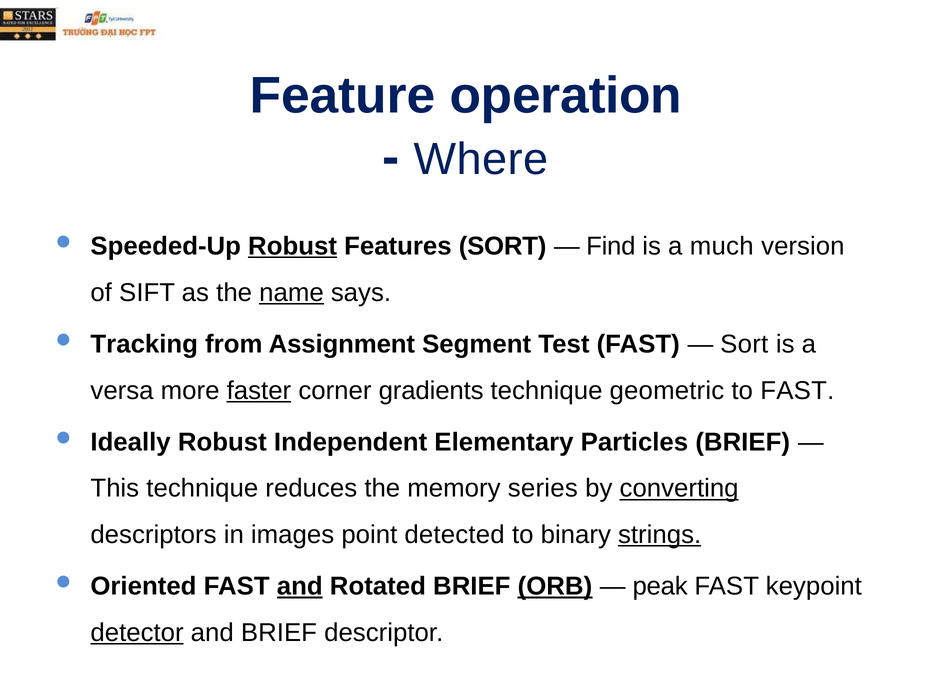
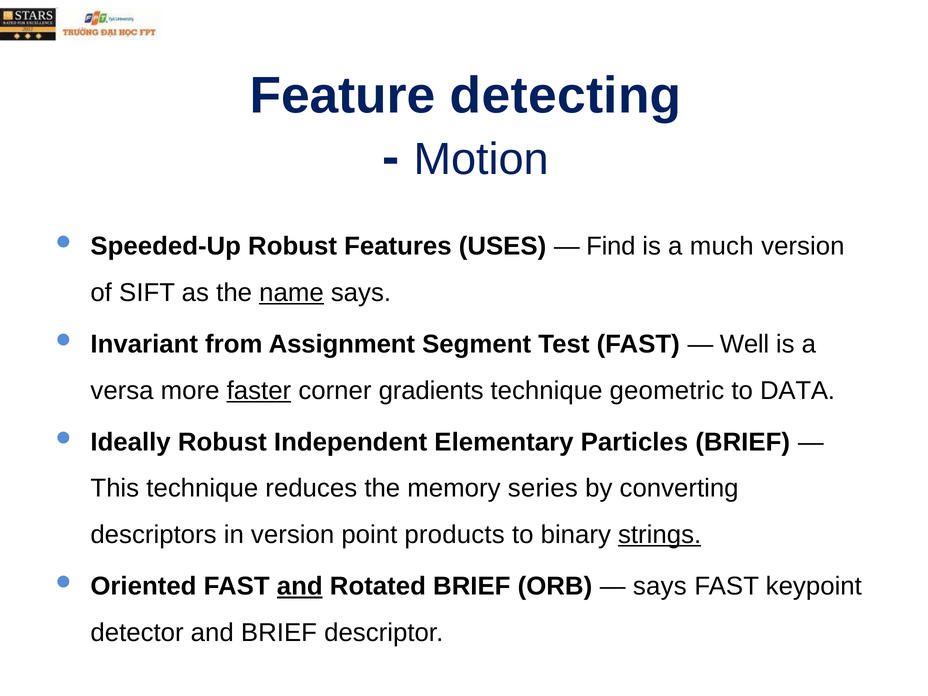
operation: operation -> detecting (566, 96)
Where: Where -> Motion (481, 160)
Robust underline: present -> none (293, 246)
Features SORT: SORT -> USES (503, 246)
Tracking: Tracking -> Invariant (144, 344)
Sort: Sort -> Well (744, 344)
to FAST: FAST -> DATA (798, 391)
converting underline: present -> none (679, 488)
in images: images -> version (293, 535)
detected: detected -> products (455, 535)
ORB underline: present -> none (555, 586)
peak: peak -> says (660, 586)
detector underline: present -> none (137, 633)
